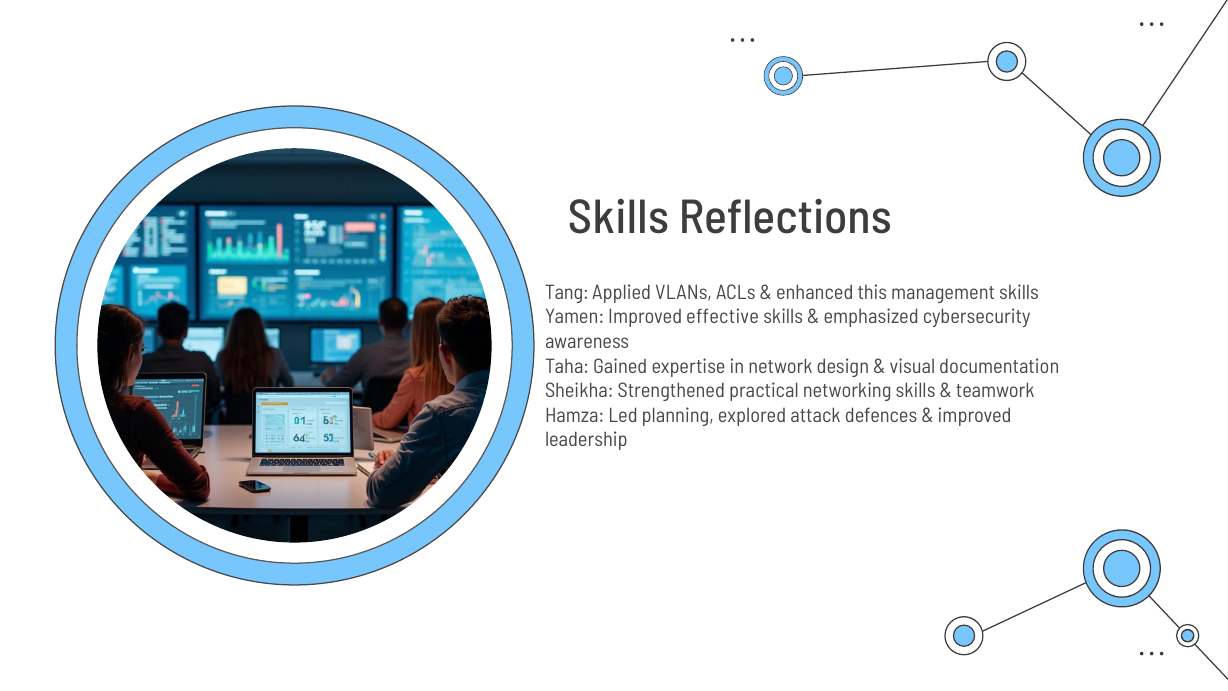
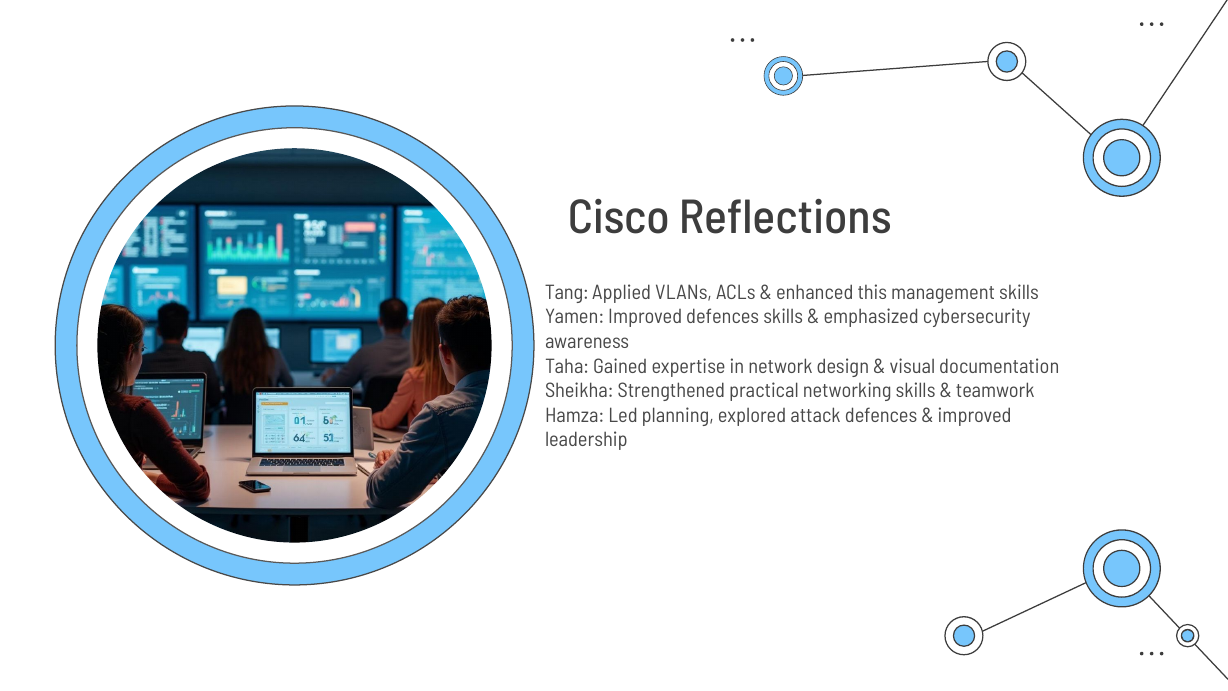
Skills: Skills -> Cisco (619, 218)
Improved effective: effective -> defences (723, 317)
